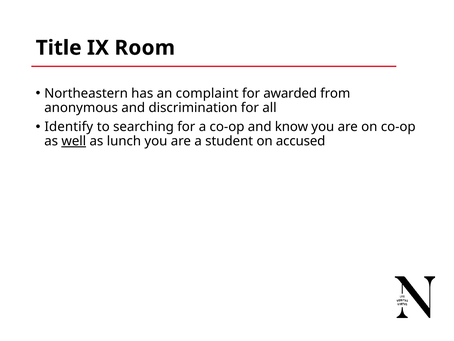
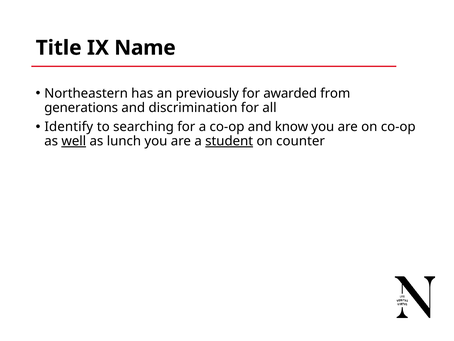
Room: Room -> Name (145, 48)
complaint: complaint -> previously (207, 93)
anonymous: anonymous -> generations (81, 108)
student underline: none -> present (229, 141)
accused: accused -> counter (301, 141)
